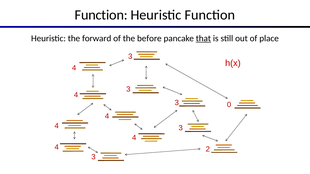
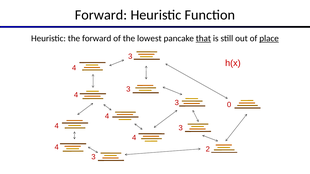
Function: Function -> Forward (101, 15)
before: before -> lowest (149, 38)
place underline: none -> present (269, 38)
